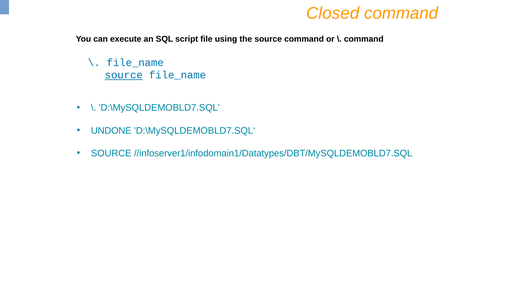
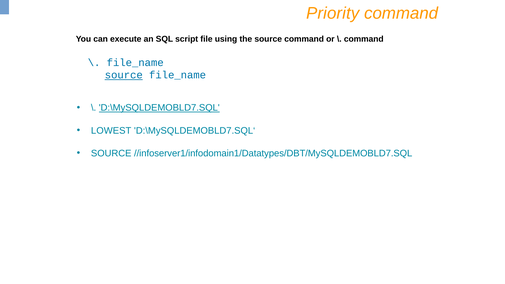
Closed: Closed -> Priority (333, 13)
D:\MySQLDEMOBLD7.SQL underline: none -> present (159, 108)
UNDONE: UNDONE -> LOWEST (111, 131)
